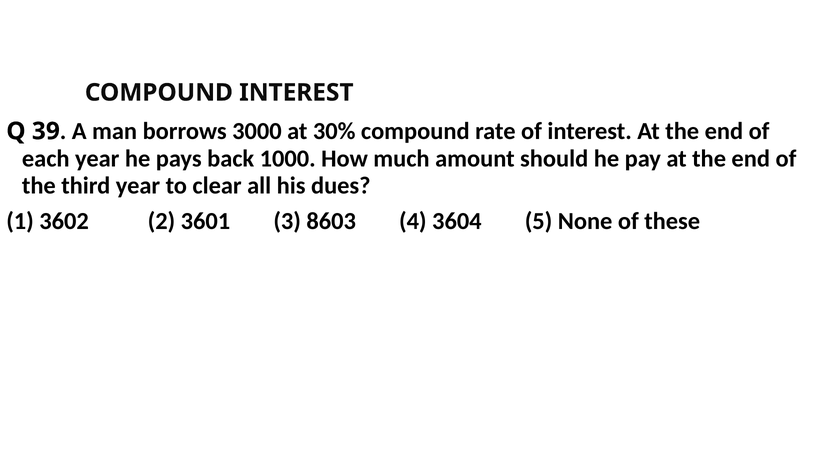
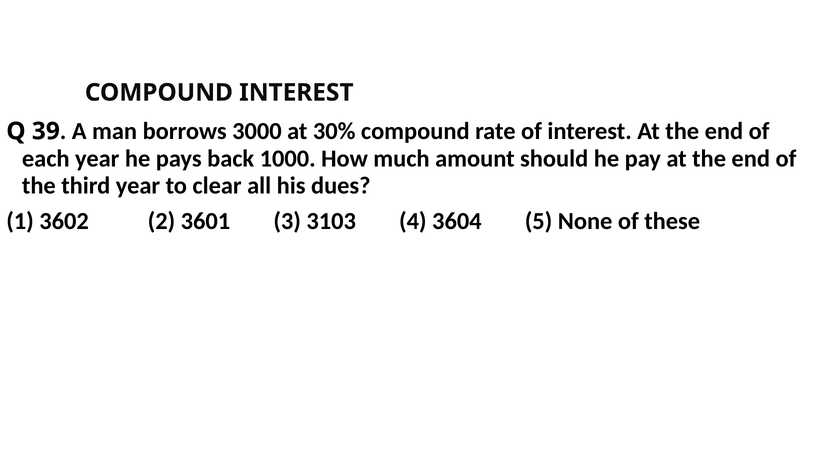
8603: 8603 -> 3103 (331, 221)
